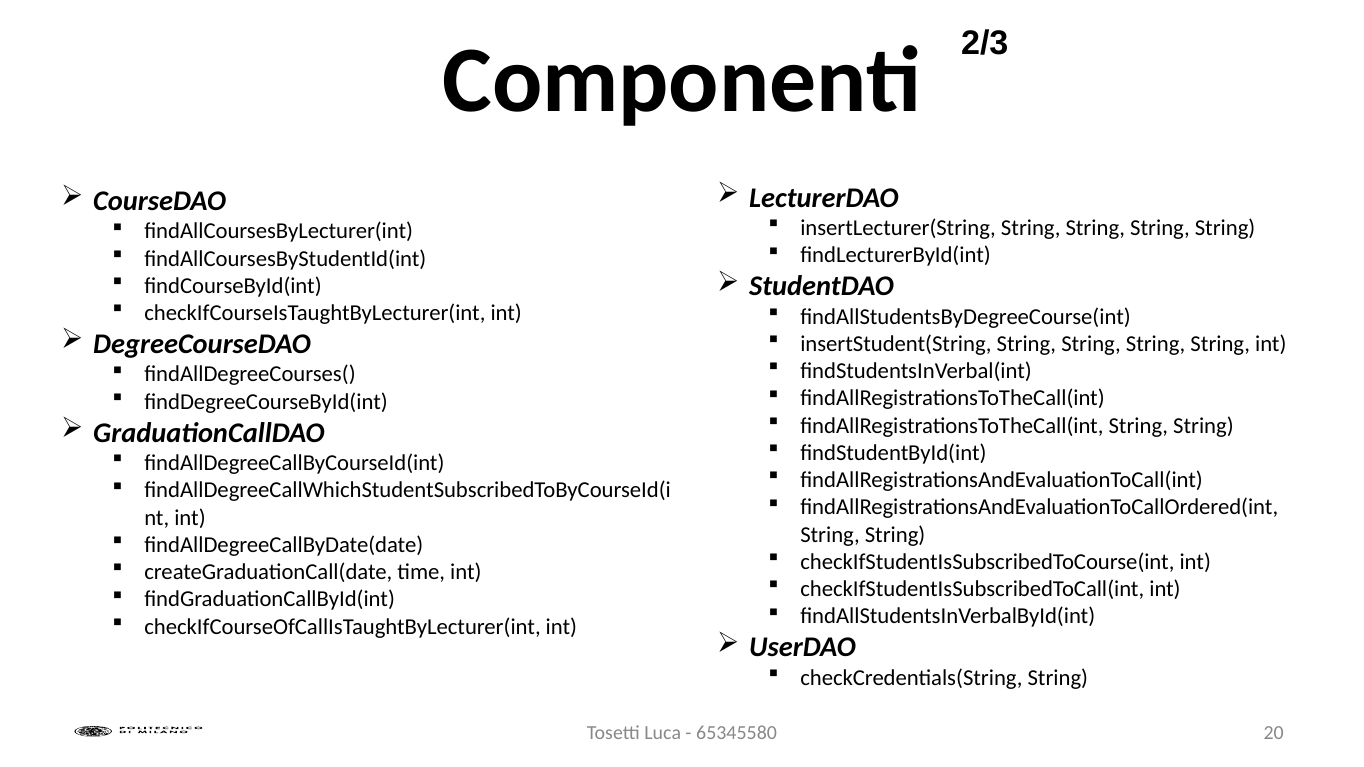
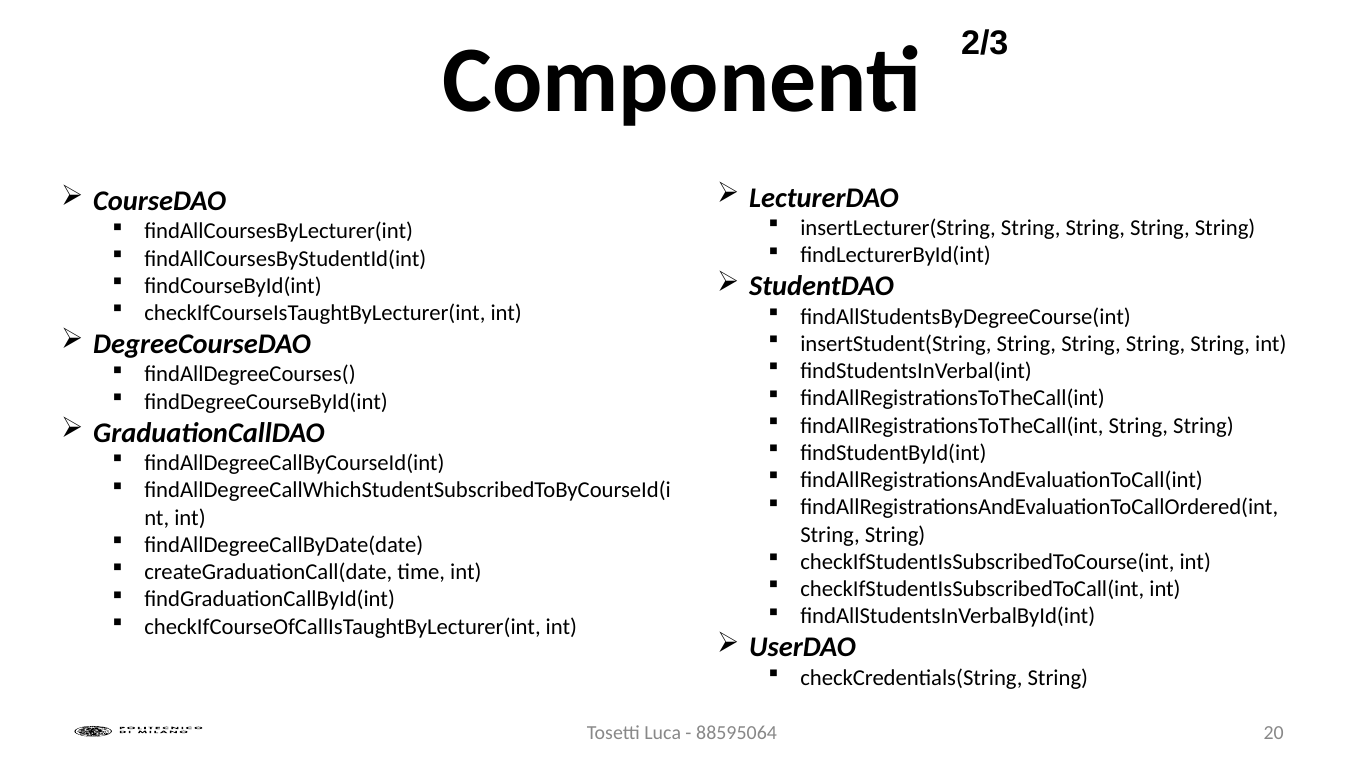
65345580: 65345580 -> 88595064 (737, 733)
